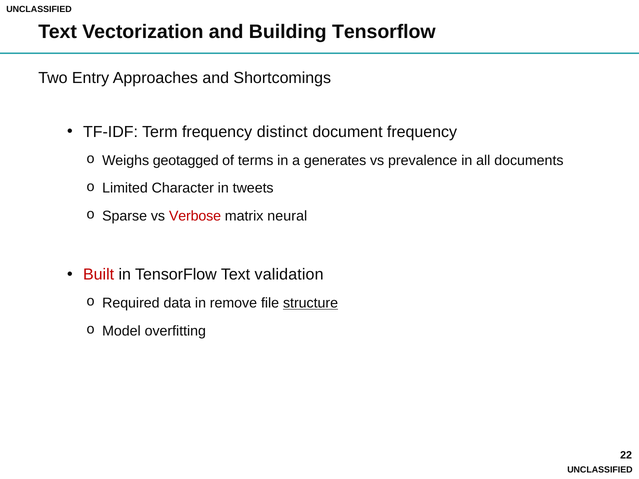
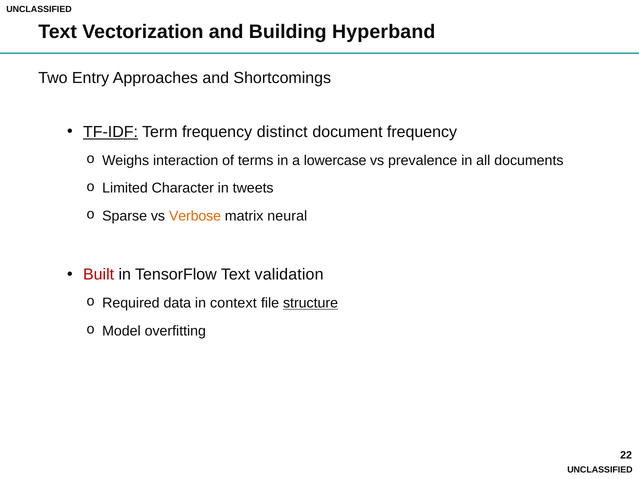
Building Tensorflow: Tensorflow -> Hyperband (384, 32)
TF-IDF underline: none -> present (111, 132)
geotagged: geotagged -> interaction (186, 161)
generates: generates -> lowercase (335, 161)
Verbose colour: red -> orange (195, 216)
remove: remove -> context (233, 303)
